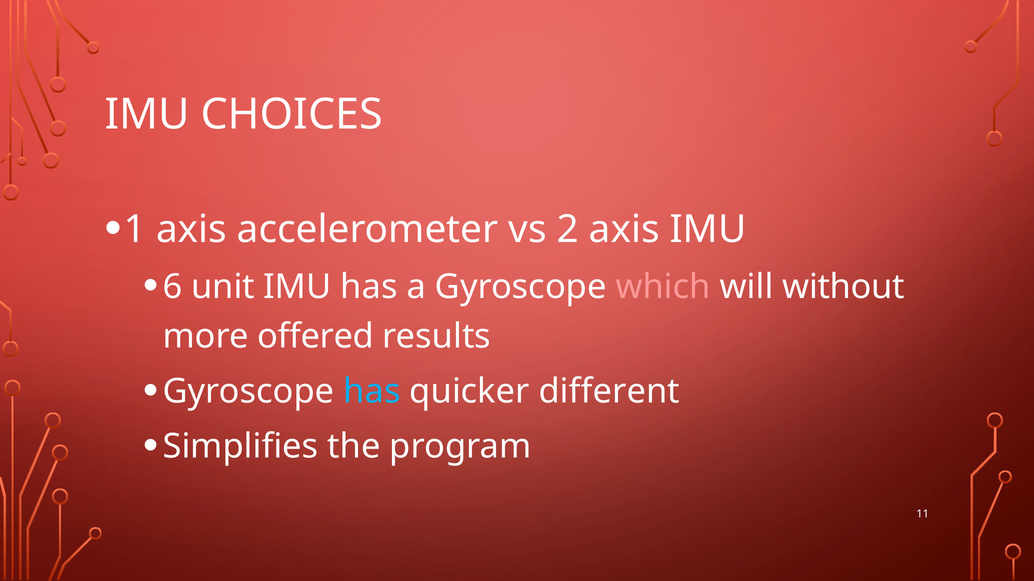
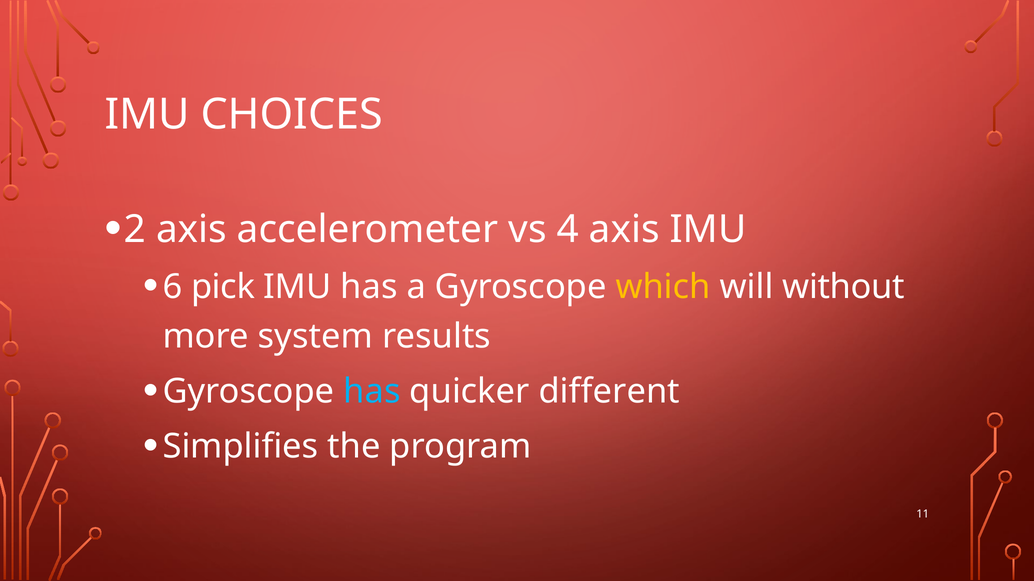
1: 1 -> 2 (135, 230)
2: 2 -> 4 (568, 230)
unit: unit -> pick (223, 287)
which colour: pink -> yellow (663, 287)
offered: offered -> system (315, 337)
